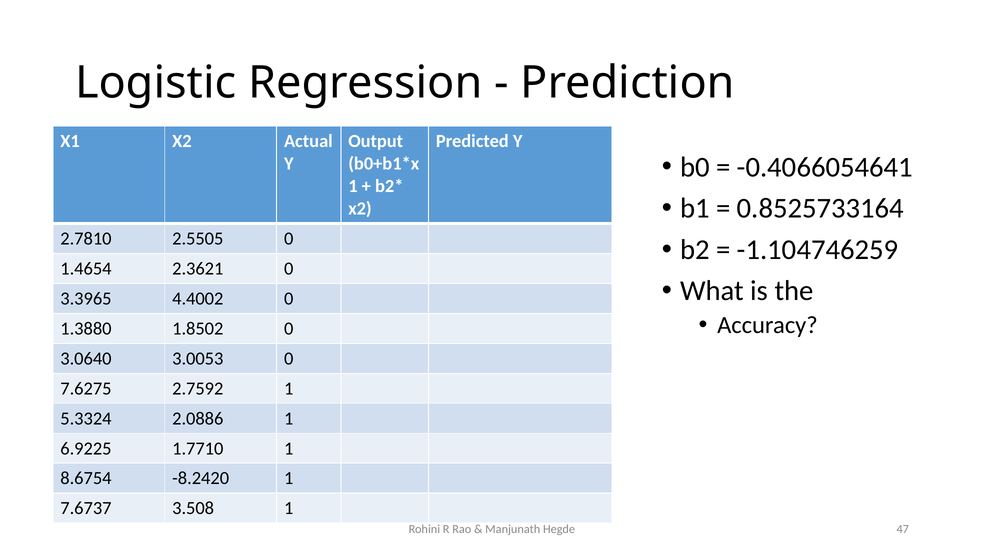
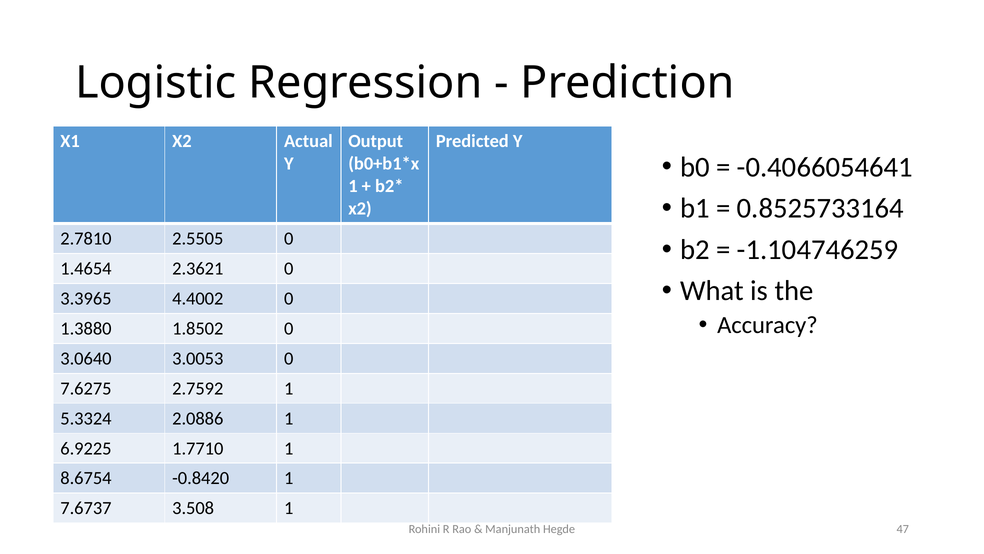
-8.2420: -8.2420 -> -0.8420 (201, 478)
